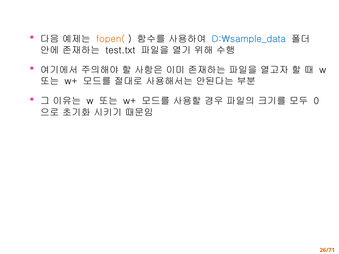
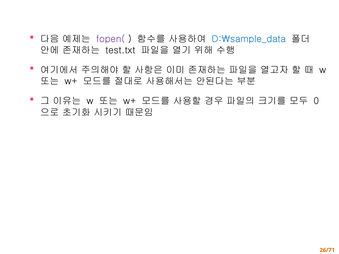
fopen( colour: orange -> purple (110, 39)
